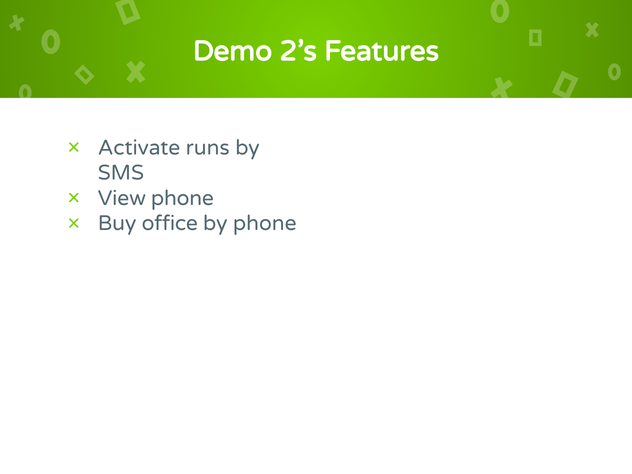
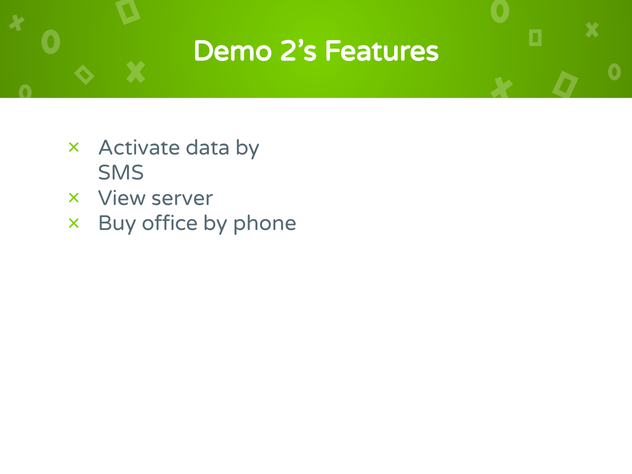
runs: runs -> data (208, 148)
View phone: phone -> server (182, 198)
